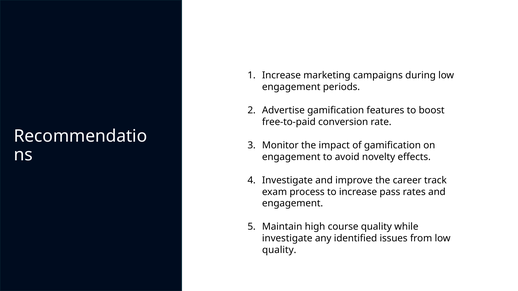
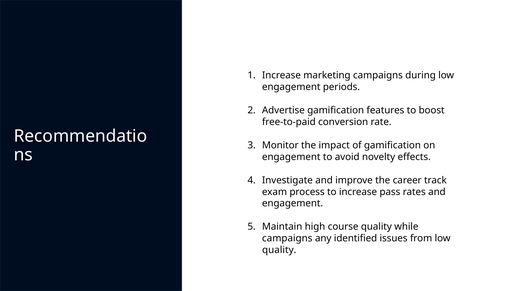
investigate: investigate -> campaigns (287, 239)
